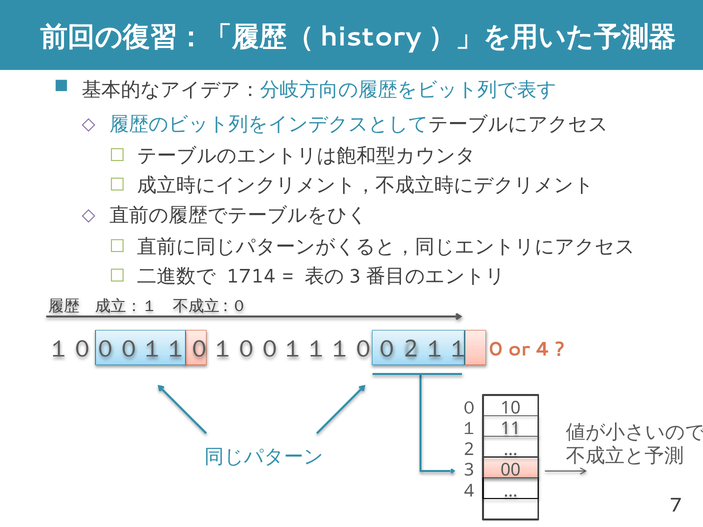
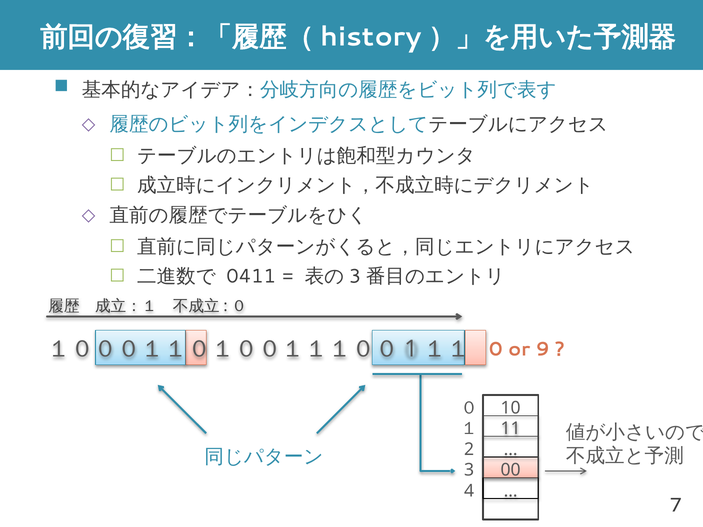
1714: 1714 -> 0411 (251, 277)
2: 2 -> 1 (411, 349)
or 4: 4 -> 9 (543, 349)
